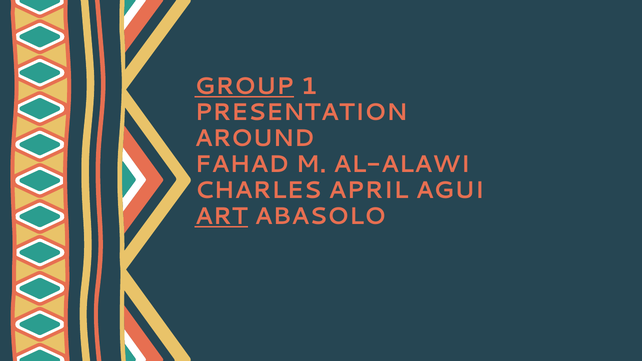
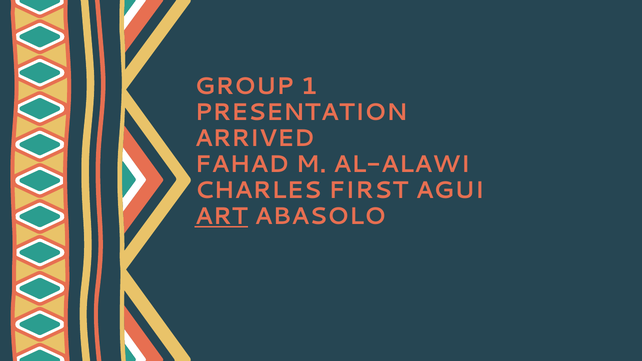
GROUP underline: present -> none (244, 86)
AROUND: AROUND -> ARRIVED (255, 138)
APRIL: APRIL -> FIRST (368, 190)
